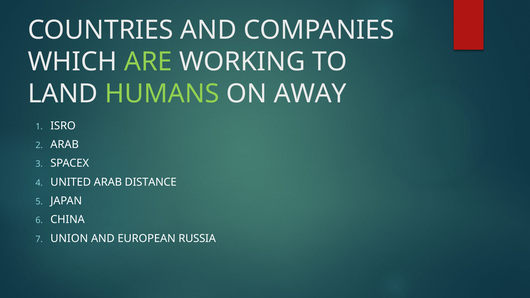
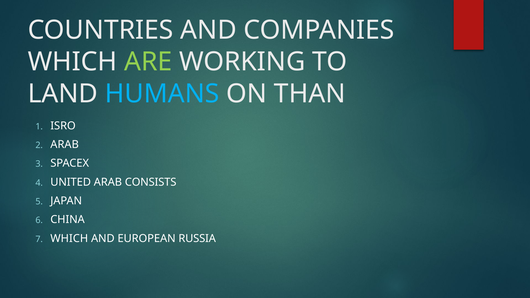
HUMANS colour: light green -> light blue (162, 94)
AWAY: AWAY -> THAN (310, 94)
DISTANCE: DISTANCE -> CONSISTS (151, 182)
UNION: UNION -> WHICH (69, 239)
